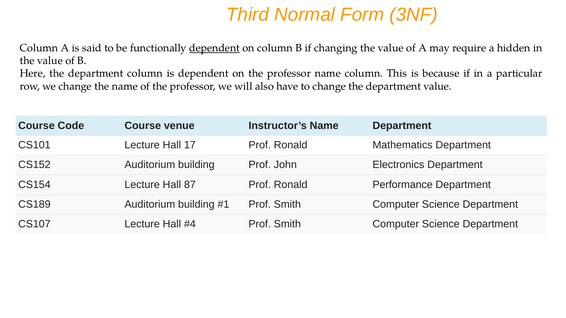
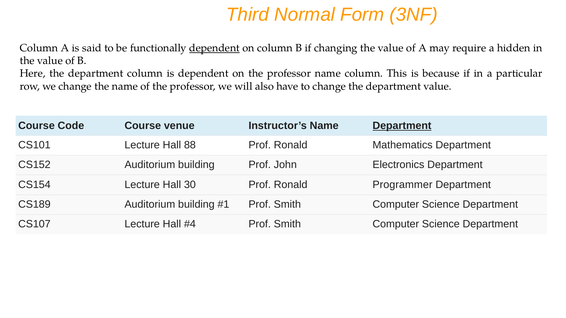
Department underline: none -> present (402, 126)
17: 17 -> 88 (190, 145)
87: 87 -> 30 (190, 185)
Performance: Performance -> Programmer (403, 185)
